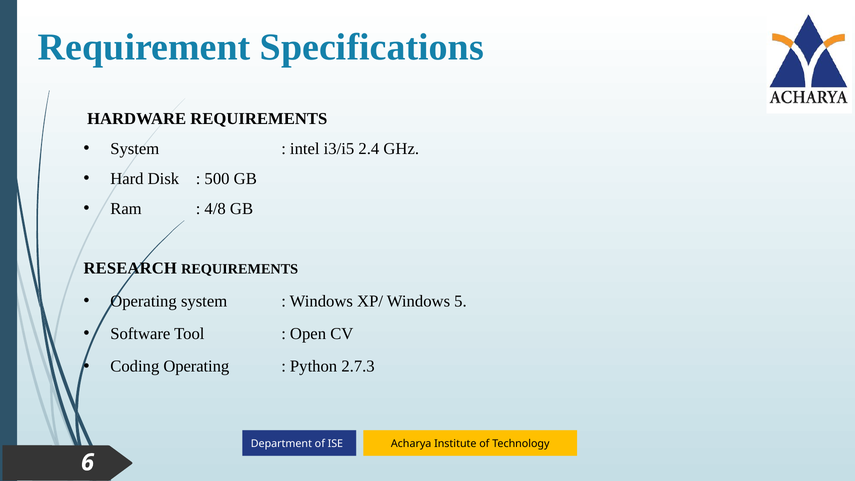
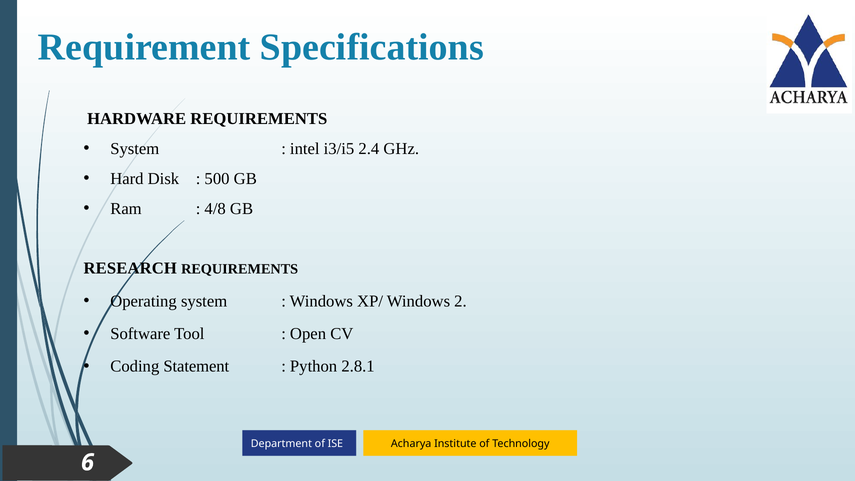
5: 5 -> 2 (460, 301)
Coding Operating: Operating -> Statement (196, 366)
2.7.3: 2.7.3 -> 2.8.1 (358, 366)
